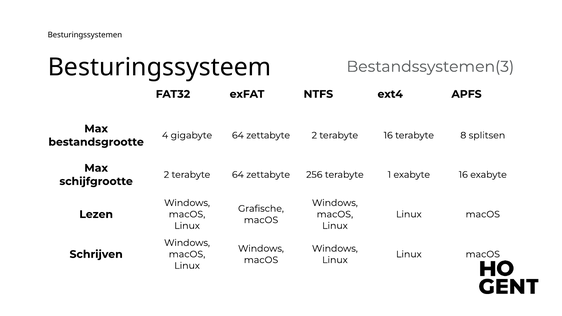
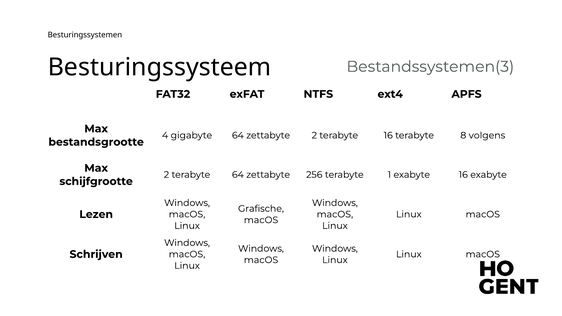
splitsen: splitsen -> volgens (487, 135)
